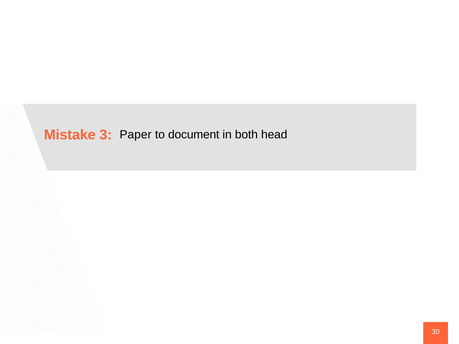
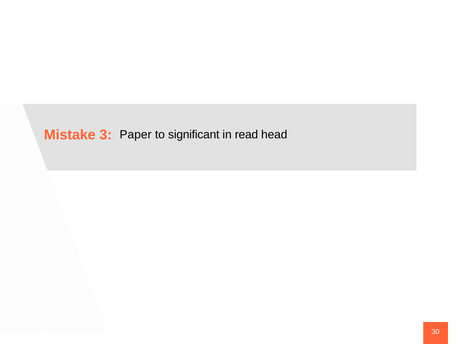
document: document -> significant (194, 135)
both: both -> read (246, 135)
